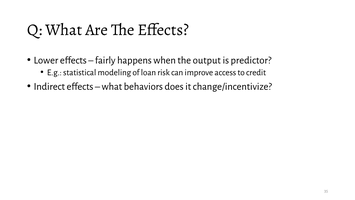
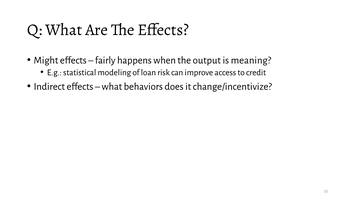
Lower: Lower -> Might (46, 60)
predictor: predictor -> meaning (251, 60)
